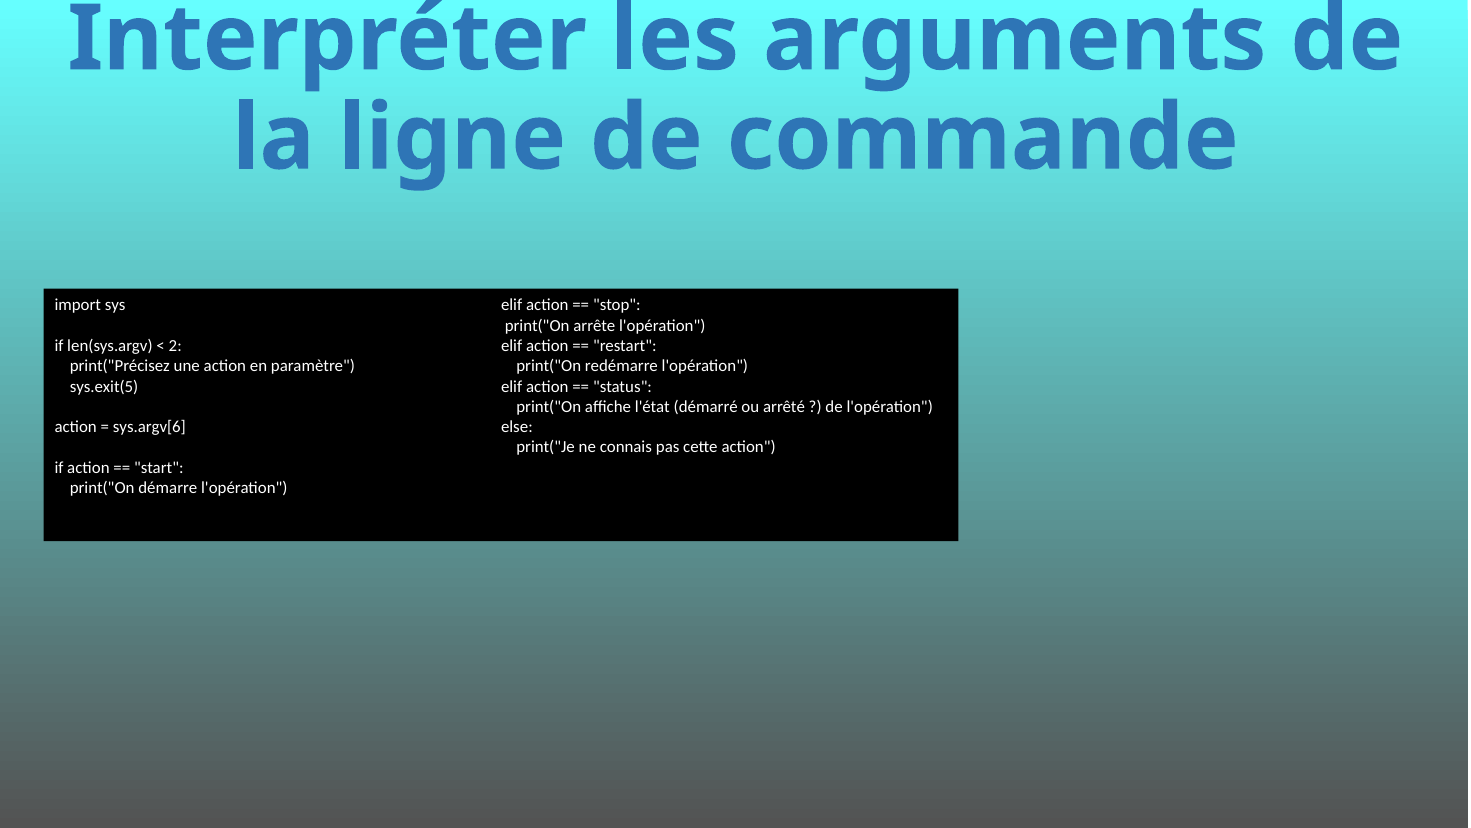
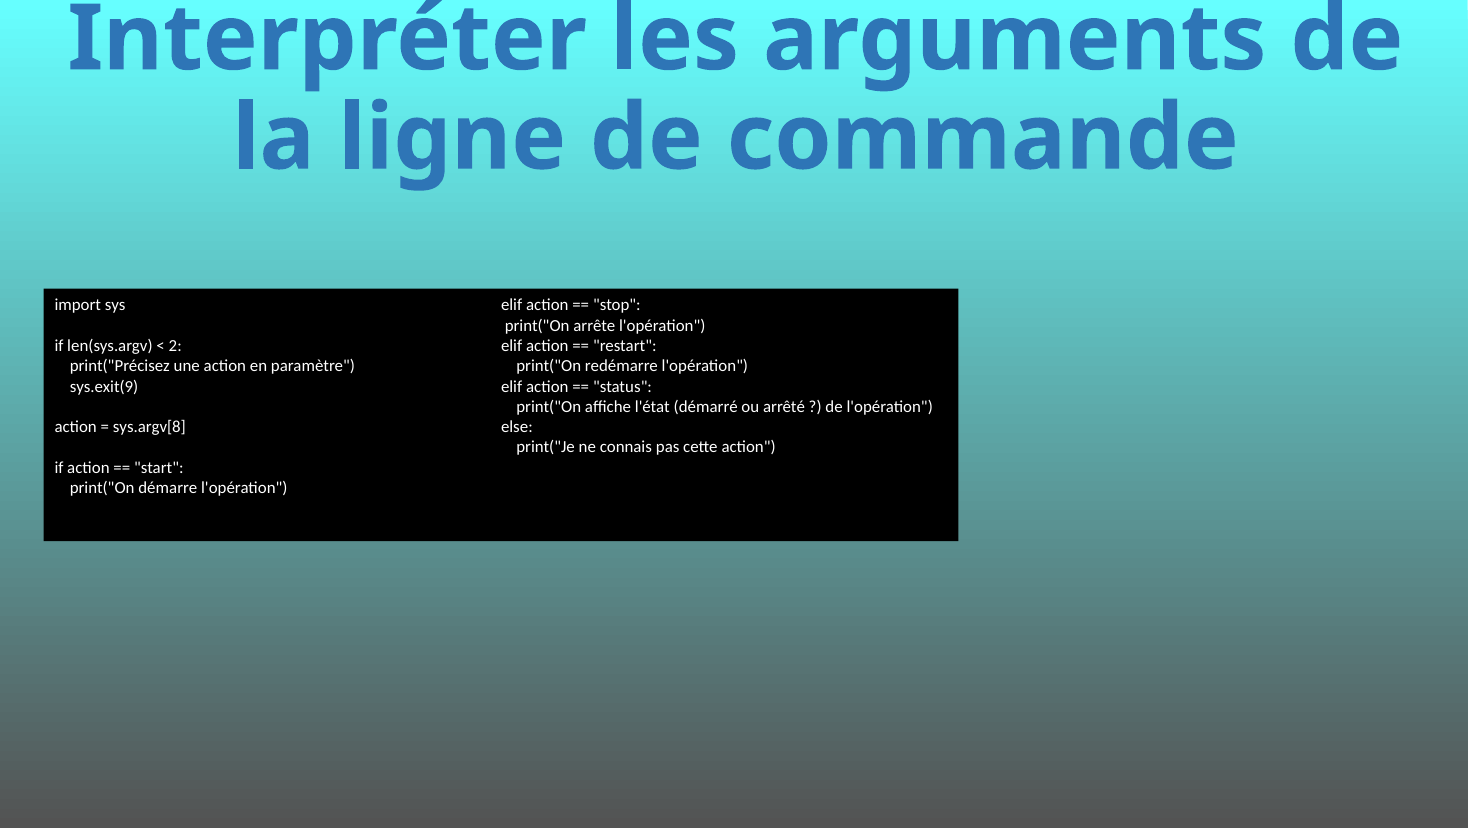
sys.exit(5: sys.exit(5 -> sys.exit(9 (104, 386)
sys.argv[6: sys.argv[6 -> sys.argv[8 (149, 427)
